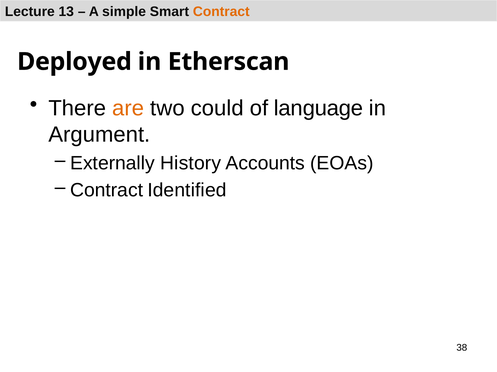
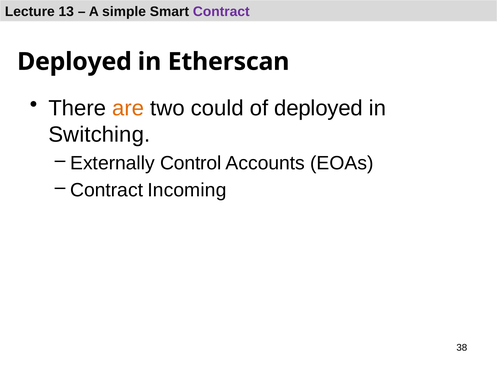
Contract colour: orange -> purple (221, 12)
of language: language -> deployed (319, 108)
Argument: Argument -> Switching (99, 135)
History: History -> Control (191, 163)
Identified: Identified -> Incoming (187, 191)
